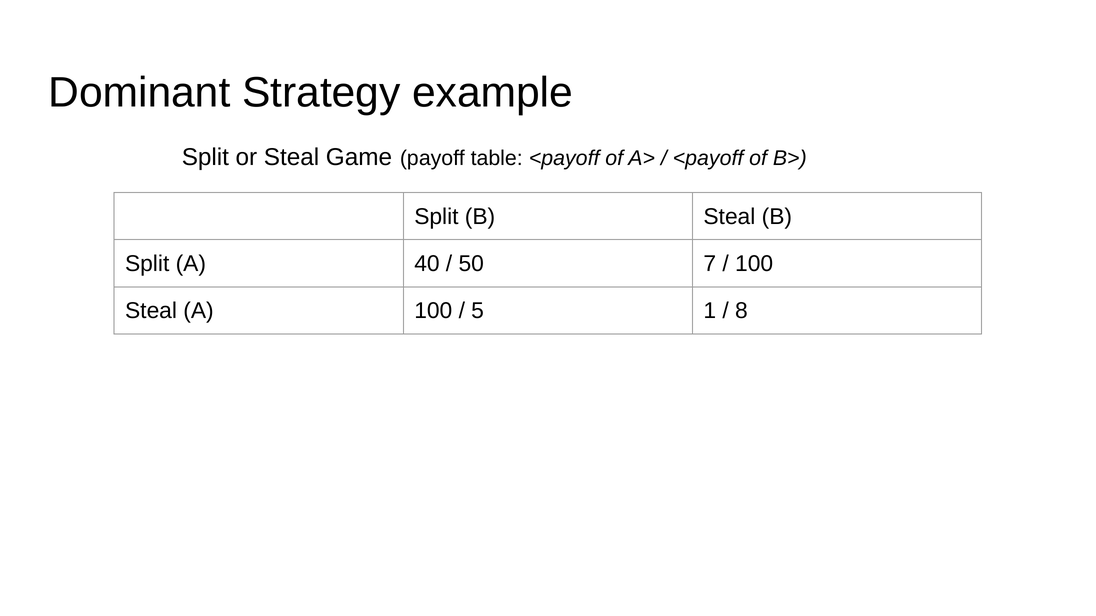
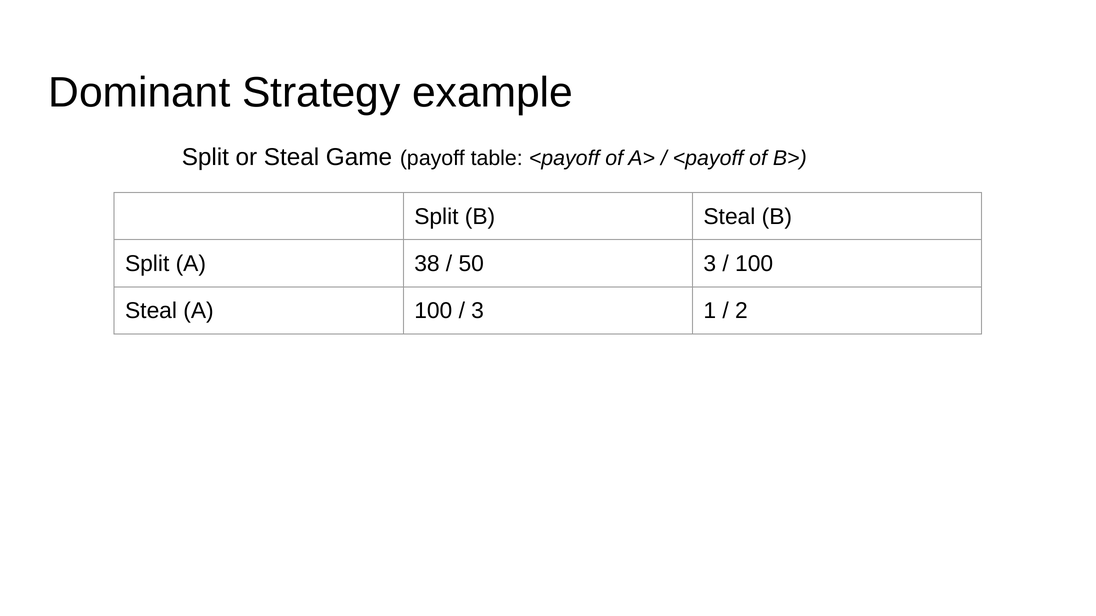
40: 40 -> 38 (427, 264)
50 7: 7 -> 3 (710, 264)
5: 5 -> 3 (478, 311)
8: 8 -> 2 (741, 311)
